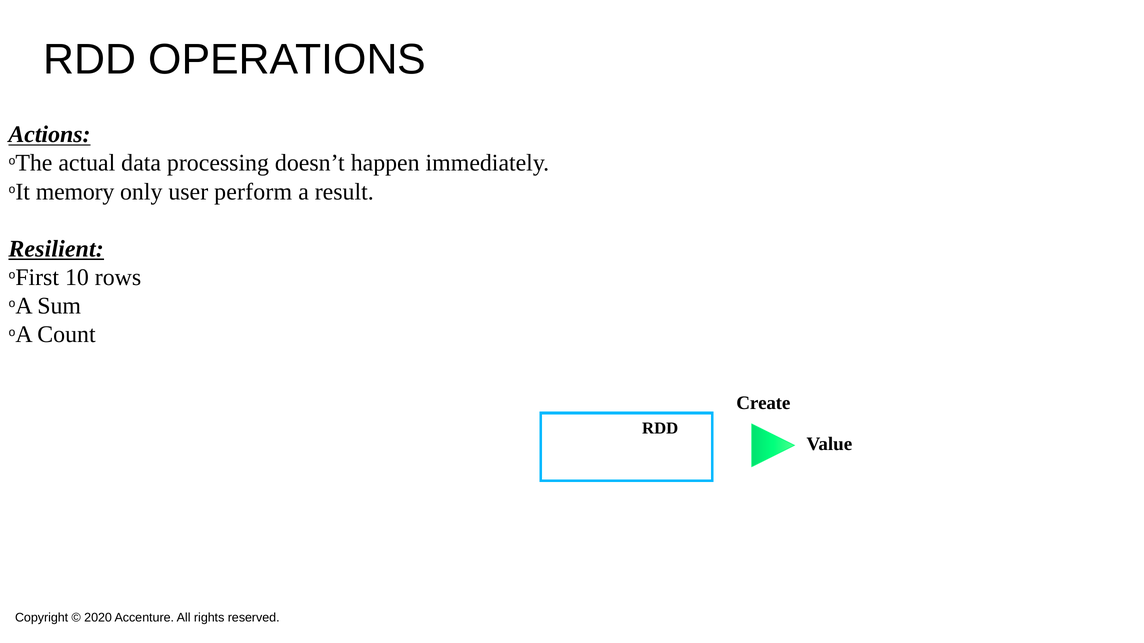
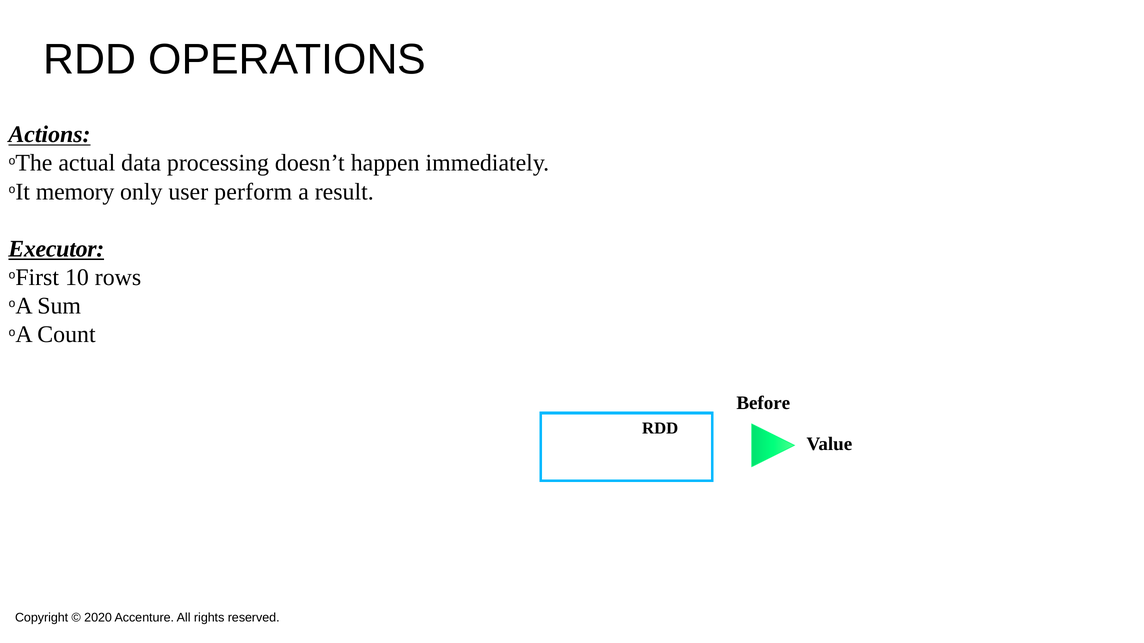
Resilient: Resilient -> Executor (56, 249)
Create: Create -> Before (763, 403)
